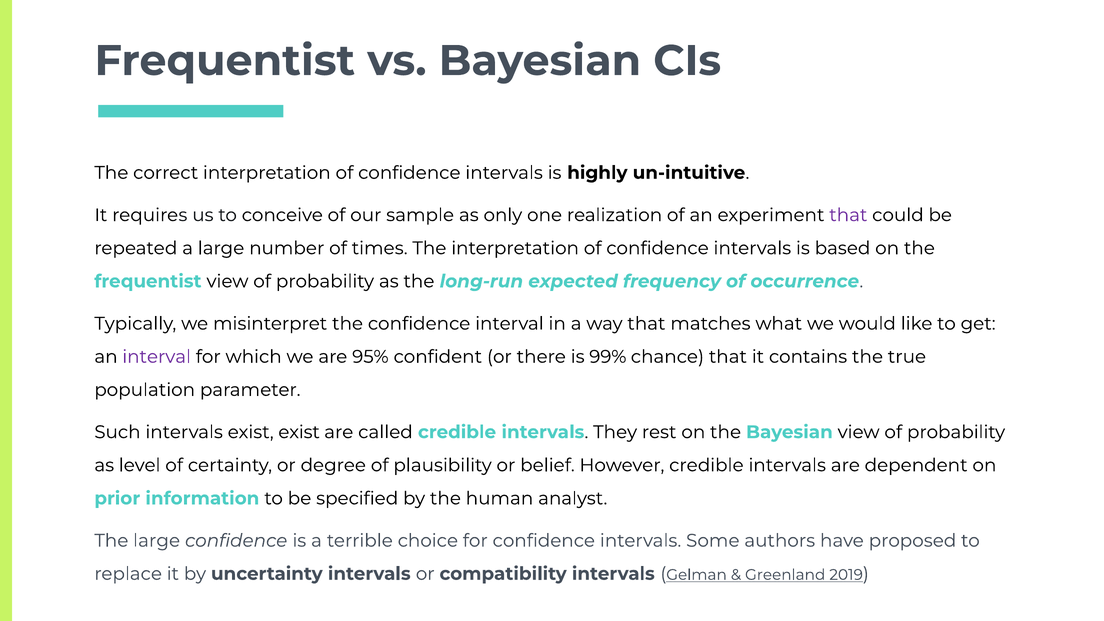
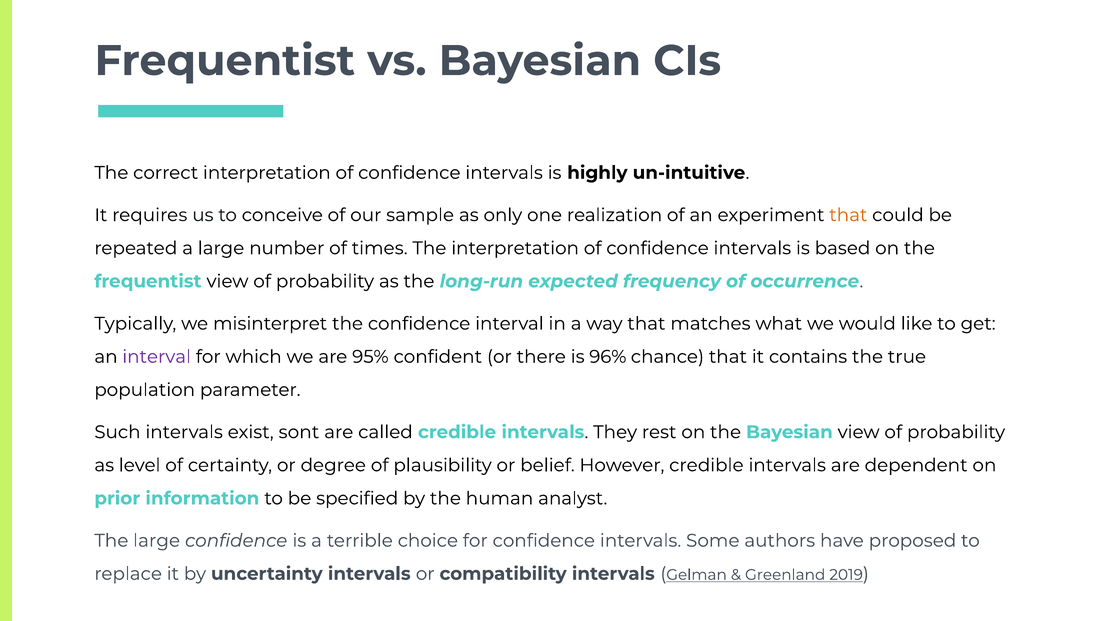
that colour: purple -> orange (848, 215)
99%: 99% -> 96% (608, 357)
exist exist: exist -> sont (299, 432)
